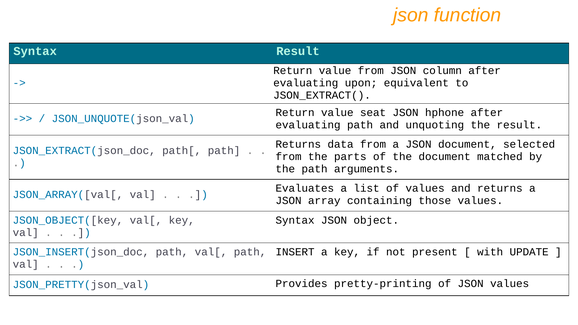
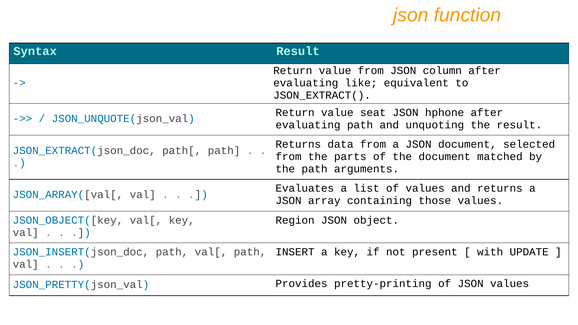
upon: upon -> like (361, 83)
Syntax: Syntax -> Region (295, 220)
